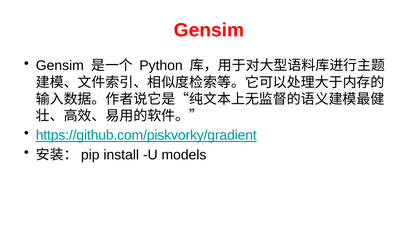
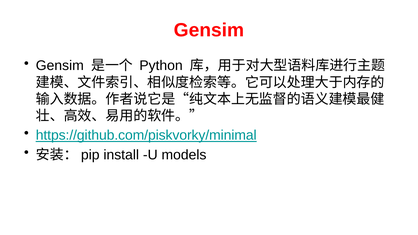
https://github.com/piskvorky/gradient: https://github.com/piskvorky/gradient -> https://github.com/piskvorky/minimal (146, 135)
